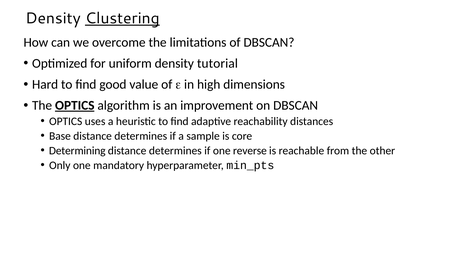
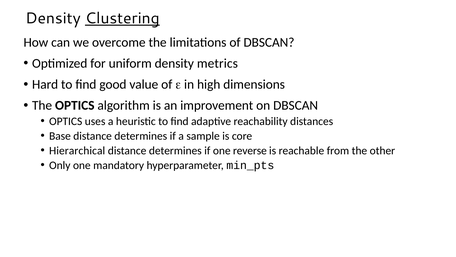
tutorial: tutorial -> metrics (217, 63)
OPTICS underline: present -> none (75, 105)
Determining: Determining -> Hierarchical (77, 150)
